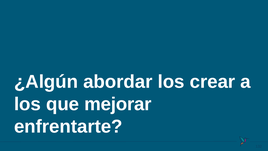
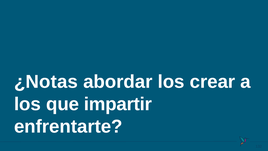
¿Algún: ¿Algún -> ¿Notas (46, 82)
mejorar: mejorar -> impartir (118, 104)
